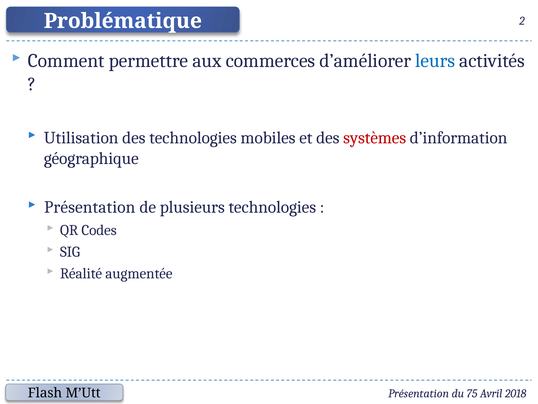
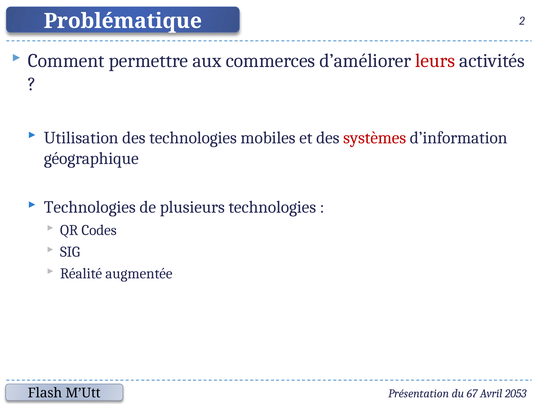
leurs colour: blue -> red (435, 61)
Présentation: Présentation -> Technologies (90, 207)
75: 75 -> 67 (472, 393)
2018: 2018 -> 2053 (516, 393)
